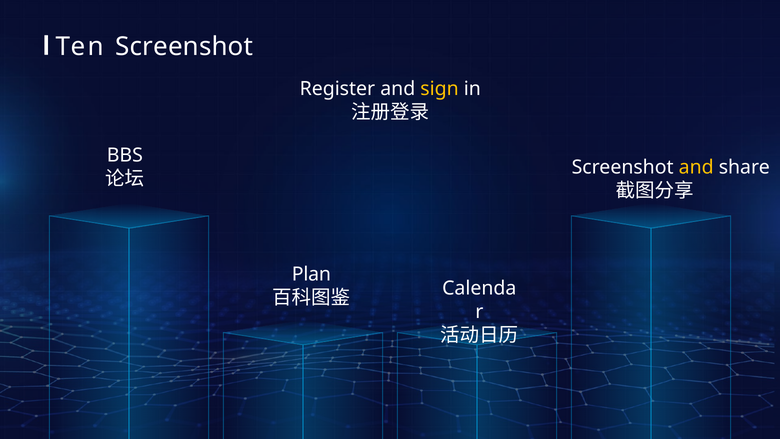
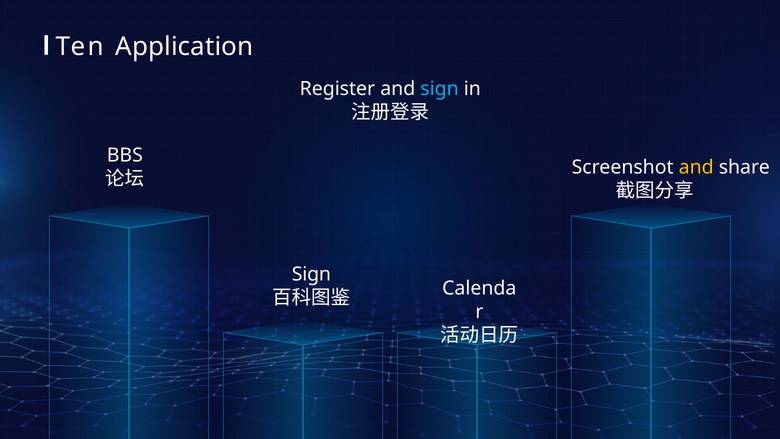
Ten Screenshot: Screenshot -> Application (184, 47)
sign colour: yellow -> light blue (440, 89)
Plan: Plan -> Sign (311, 274)
